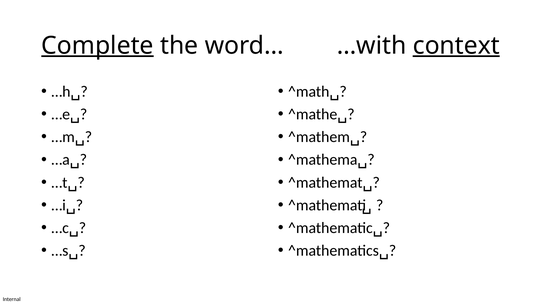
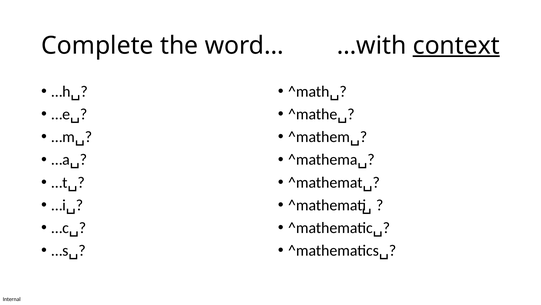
Complete underline: present -> none (97, 45)
